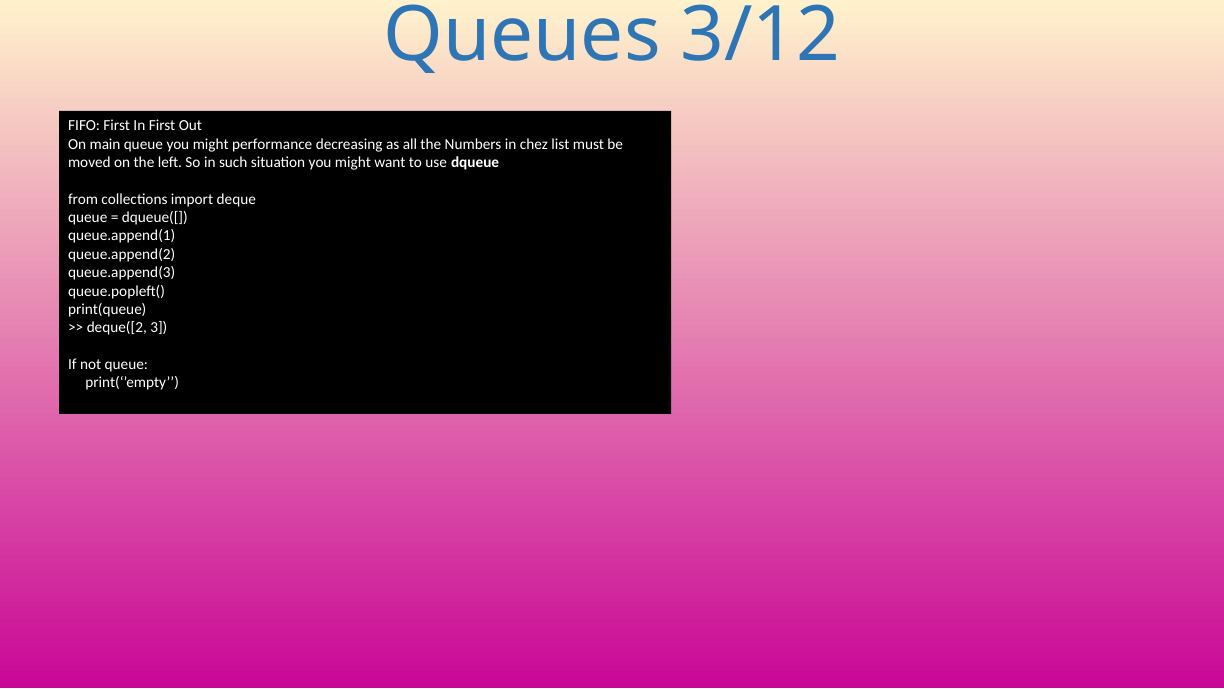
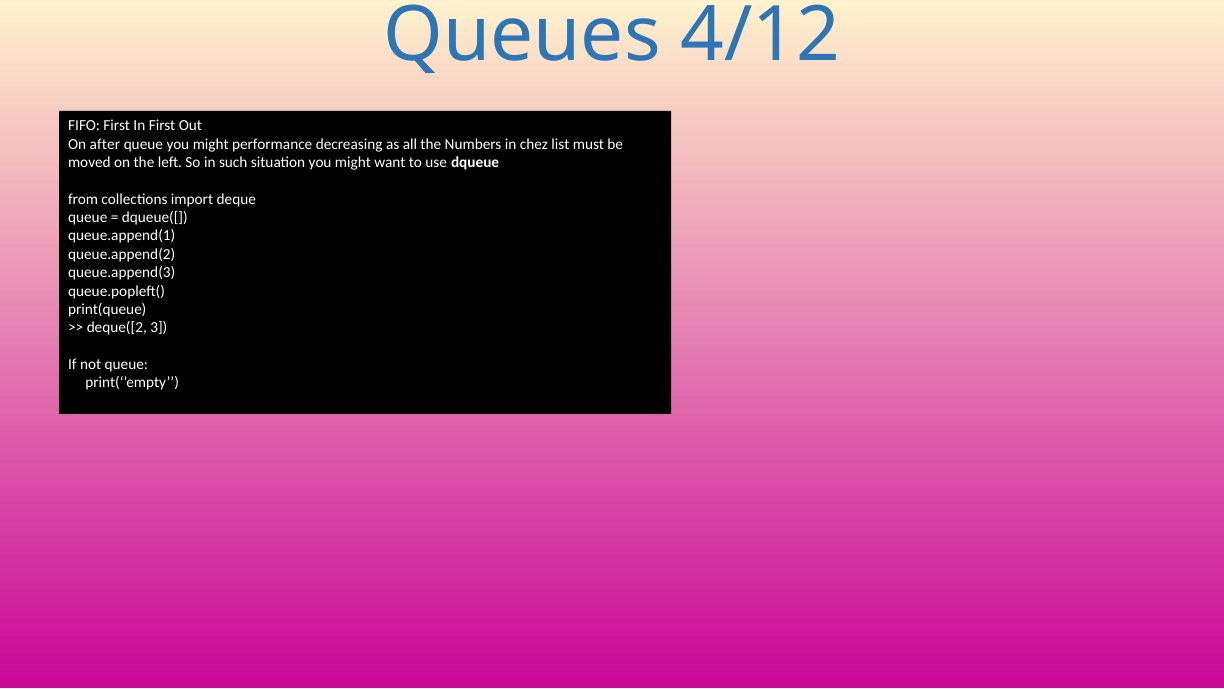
3/12: 3/12 -> 4/12 (761, 35)
main: main -> after (105, 144)
